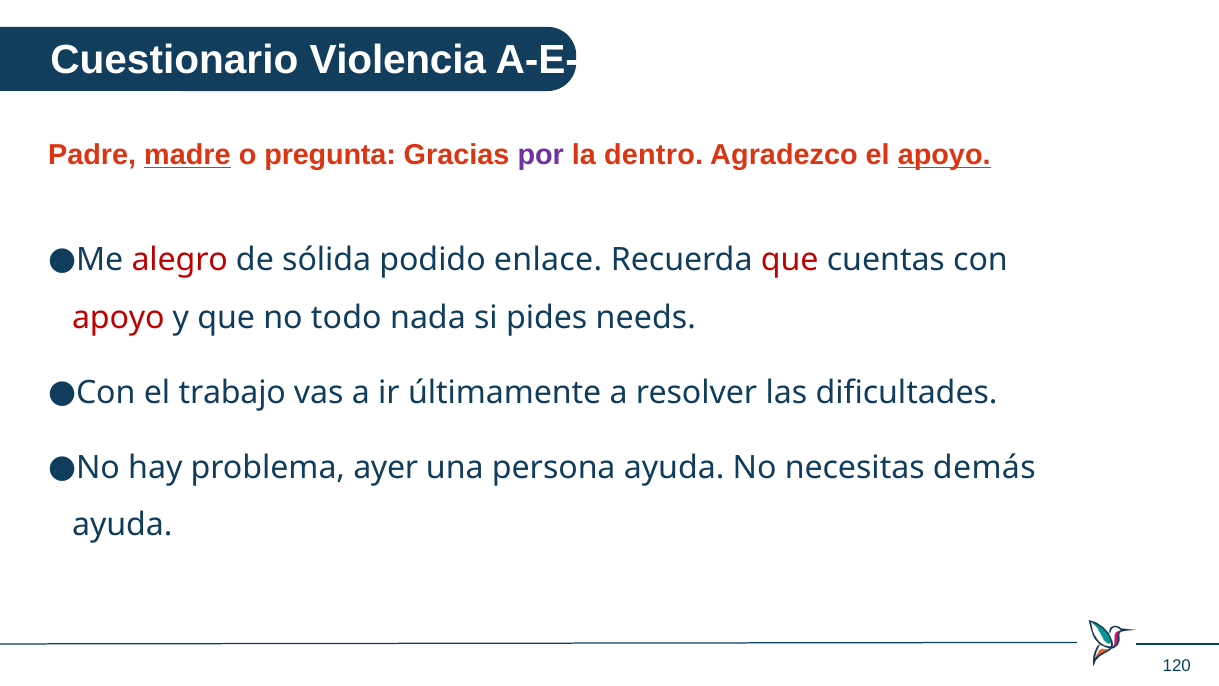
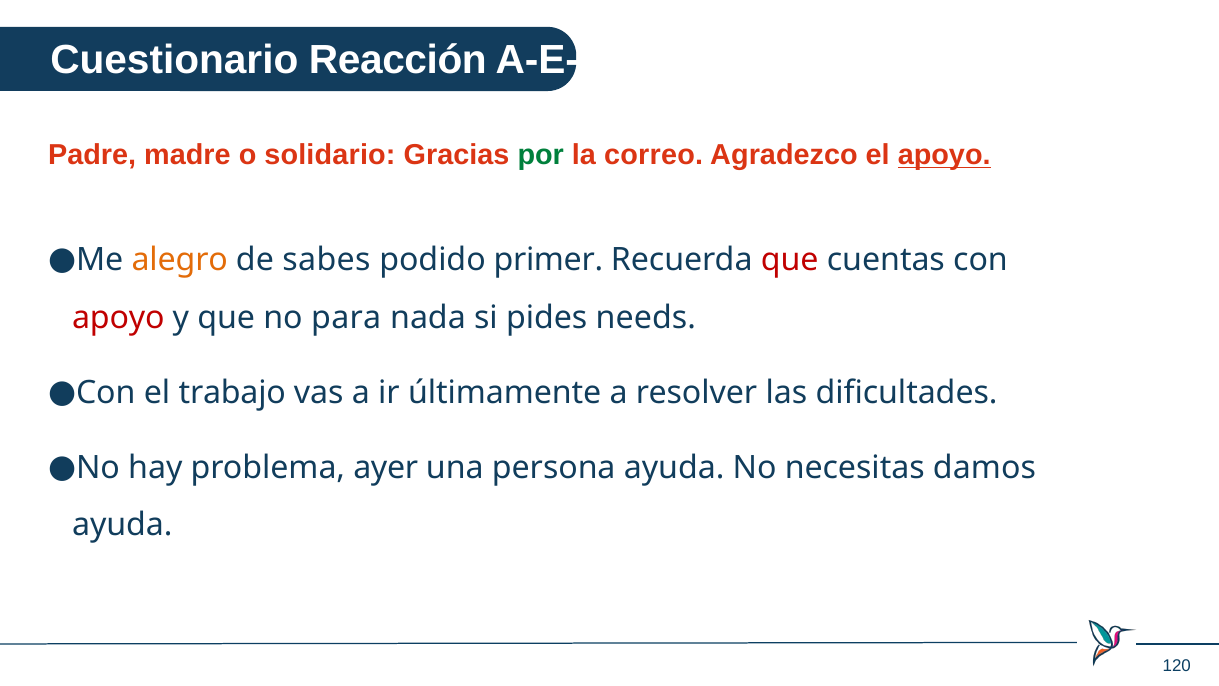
Violencia: Violencia -> Reacción (398, 60)
madre underline: present -> none (187, 155)
pregunta: pregunta -> solidario (330, 155)
por colour: purple -> green (541, 155)
dentro: dentro -> correo (654, 155)
alegro colour: red -> orange (180, 260)
sólida: sólida -> sabes (326, 260)
enlace: enlace -> primer (548, 260)
todo: todo -> para (346, 318)
demás: demás -> damos (984, 467)
